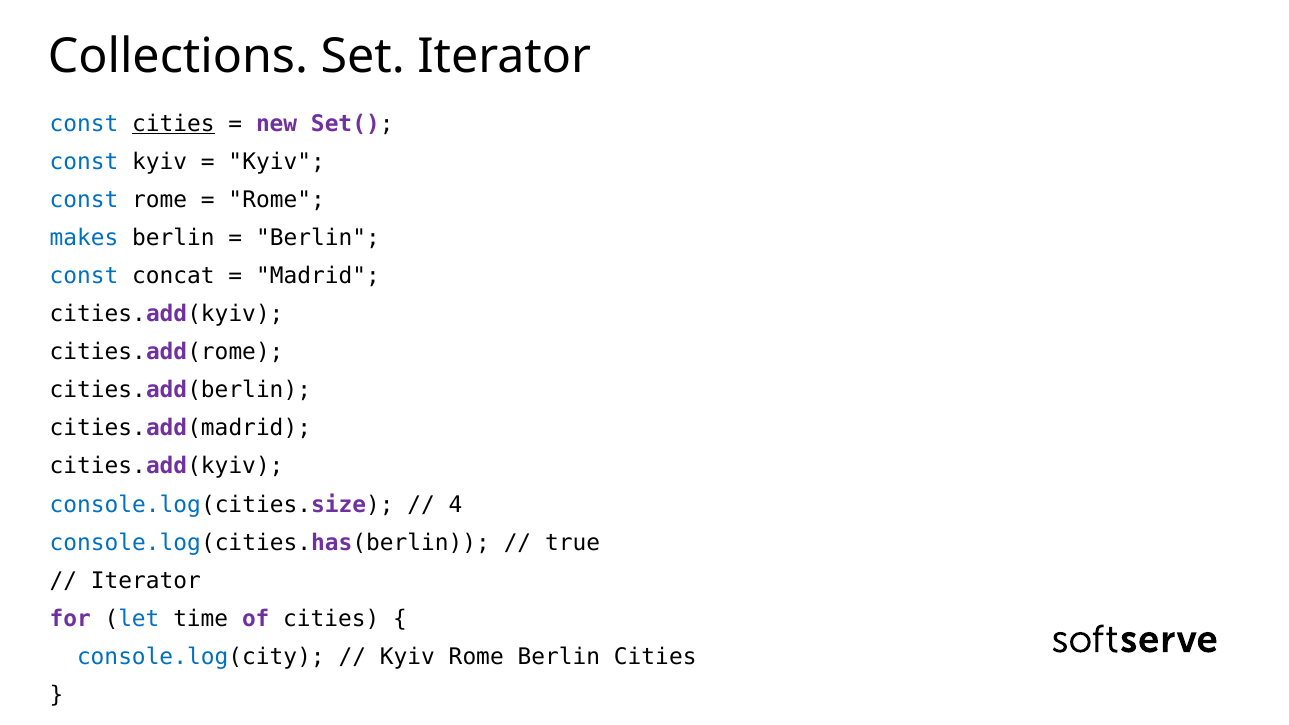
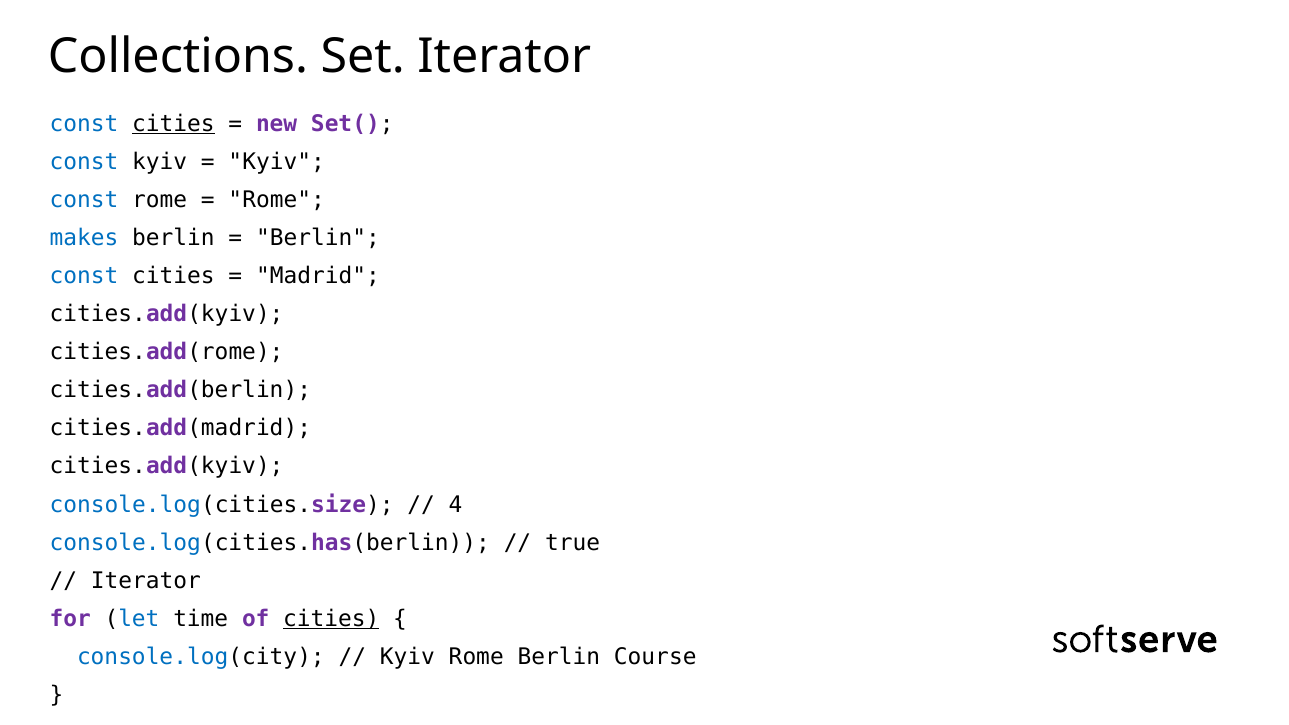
concat: concat -> cities (173, 276)
cities underline: none -> present (331, 619)
Berlin Cities: Cities -> Course (655, 657)
